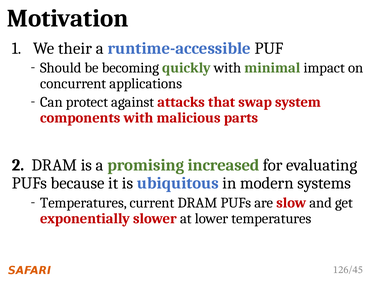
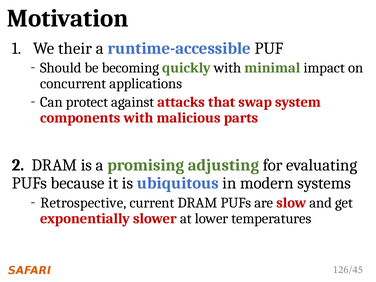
increased: increased -> adjusting (223, 165)
Temperatures: Temperatures -> Retrospective (83, 203)
